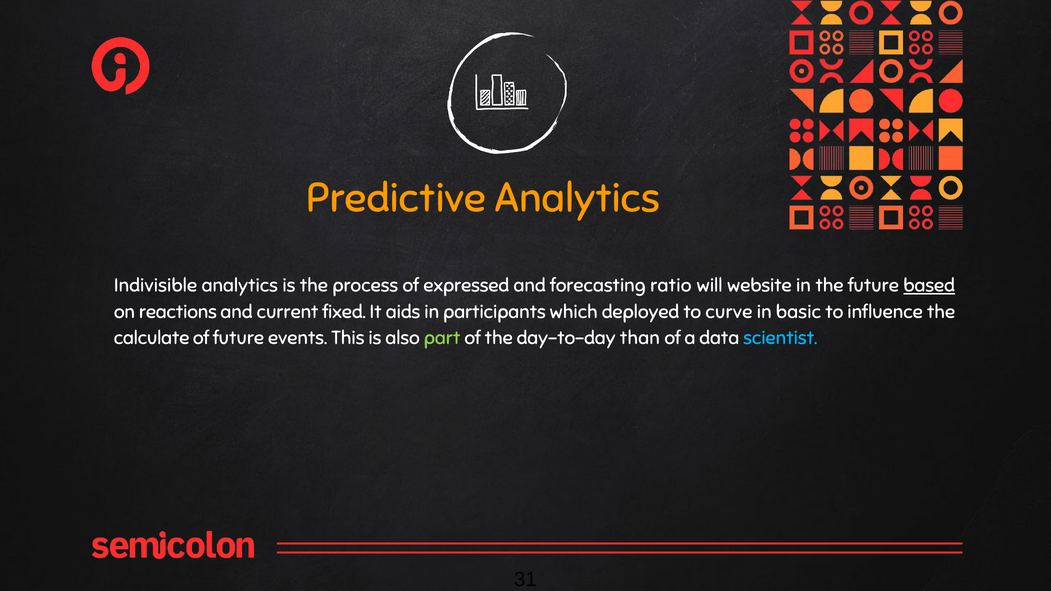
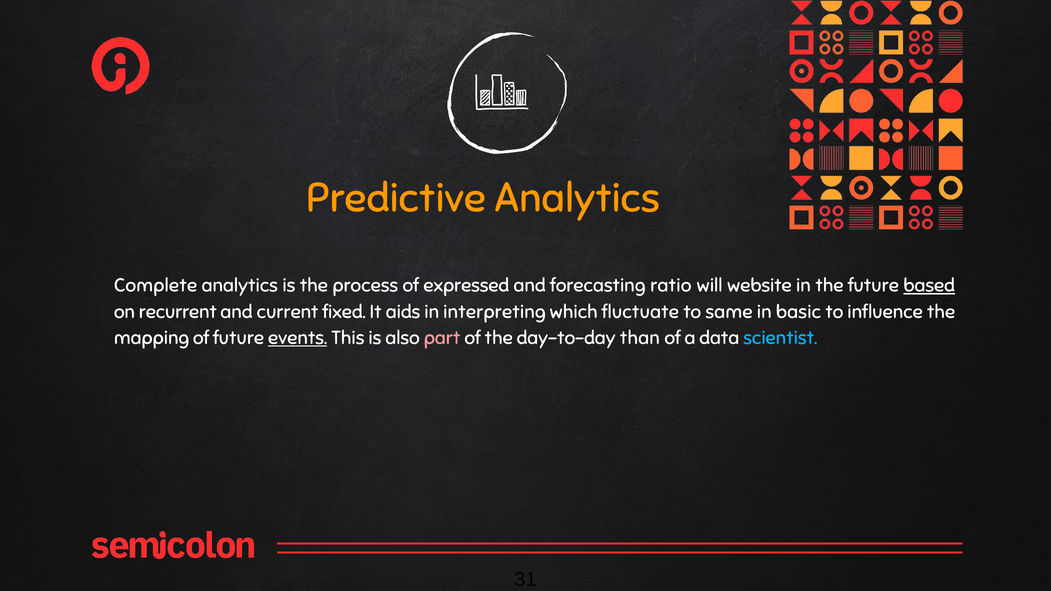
Indivisible: Indivisible -> Complete (156, 286)
reactions: reactions -> recurrent (178, 312)
participants: participants -> interpreting (494, 312)
deployed: deployed -> fluctuate (640, 312)
curve: curve -> same (729, 312)
calculate: calculate -> mapping (152, 338)
events underline: none -> present (298, 338)
part colour: light green -> pink (442, 338)
